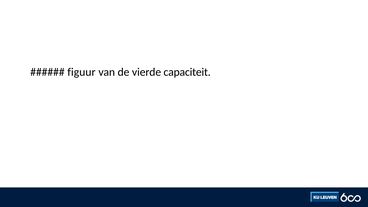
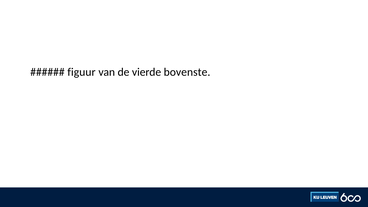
capaciteit: capaciteit -> bovenste (187, 72)
